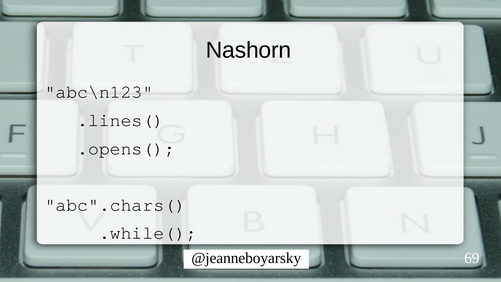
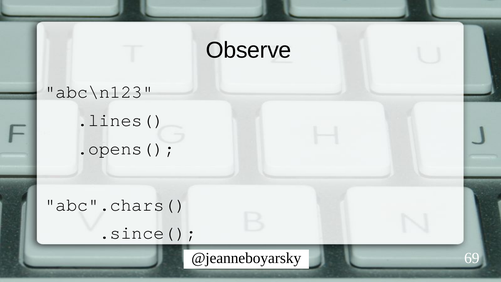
Nashorn: Nashorn -> Observe (249, 50)
.while(: .while( -> .since( (148, 233)
